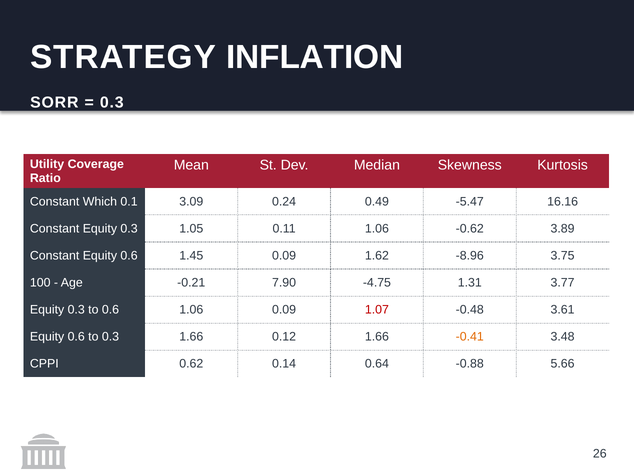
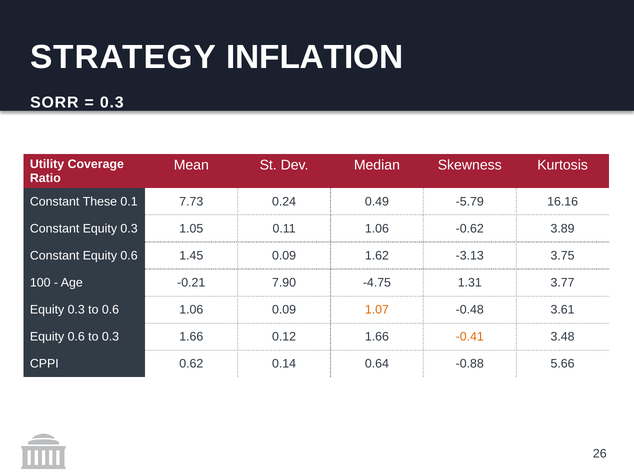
Which: Which -> These (100, 202)
3.09: 3.09 -> 7.73 (191, 202)
-5.47: -5.47 -> -5.79 (470, 202)
-8.96: -8.96 -> -3.13 (470, 256)
1.07 colour: red -> orange (377, 310)
